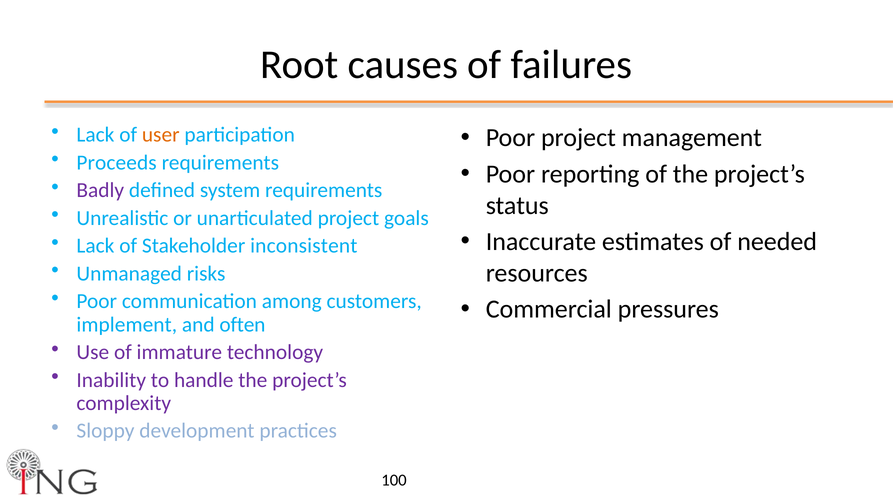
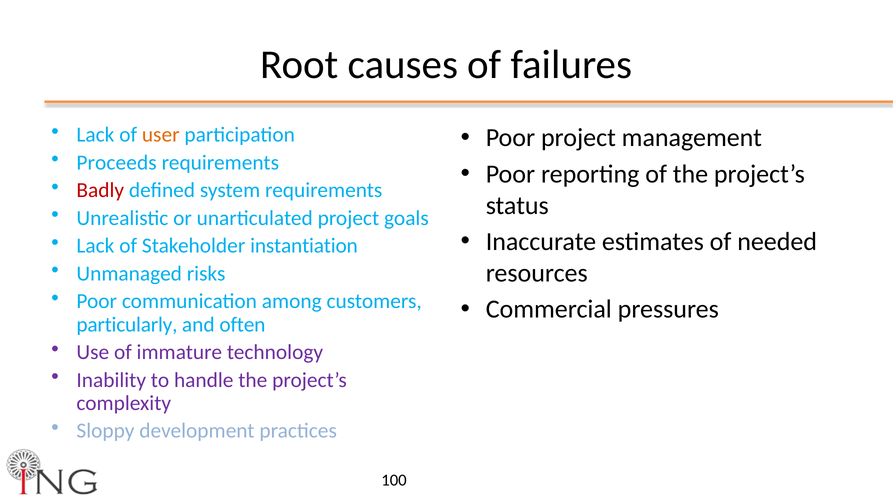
Badly colour: purple -> red (100, 190)
inconsistent: inconsistent -> instantiation (304, 246)
implement: implement -> particularly (127, 325)
